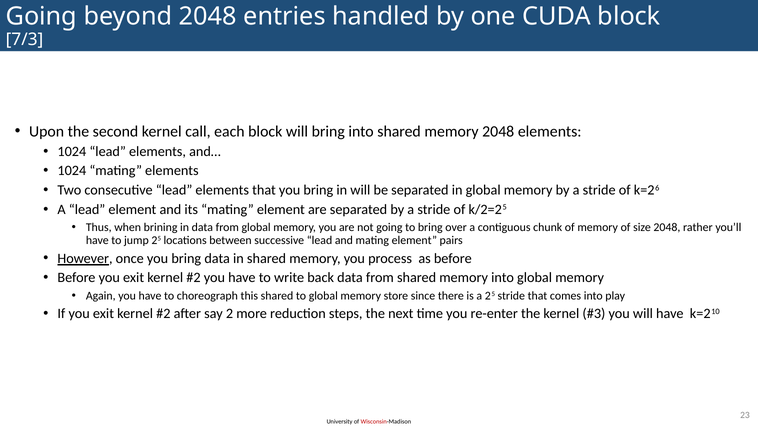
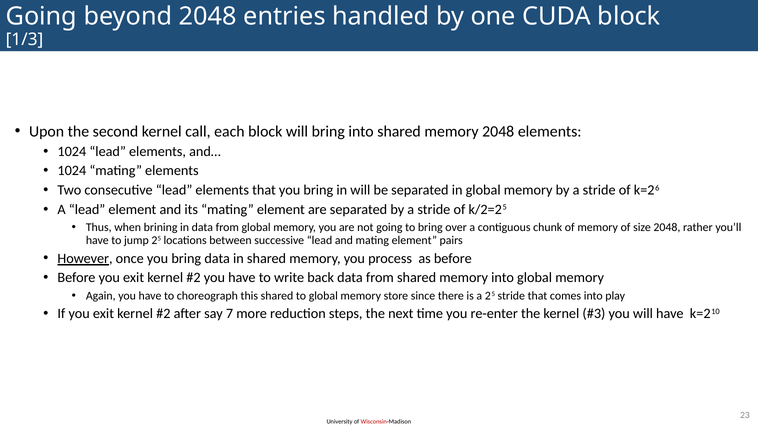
7/3: 7/3 -> 1/3 (25, 39)
2: 2 -> 7 (229, 313)
